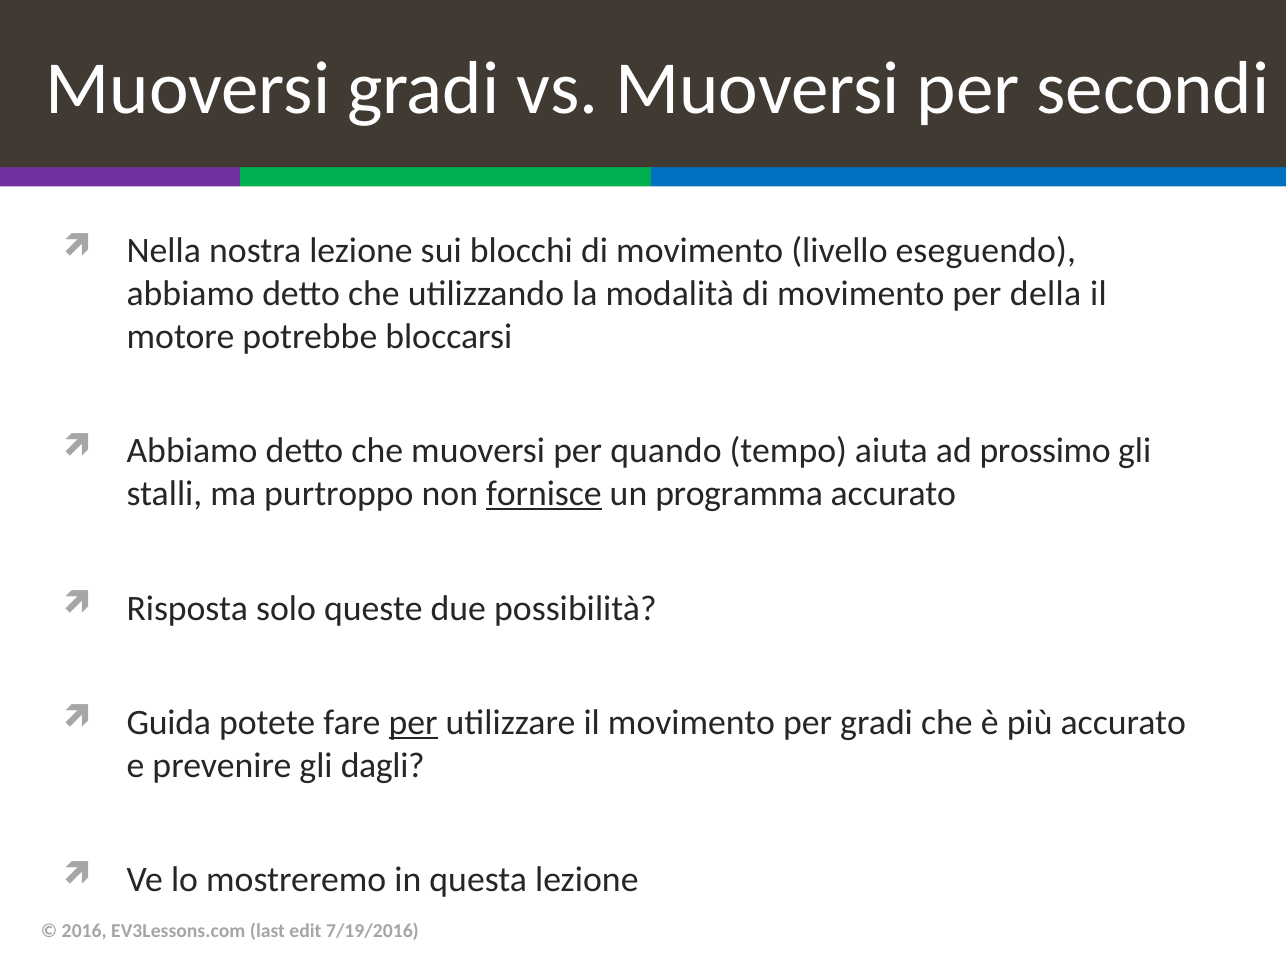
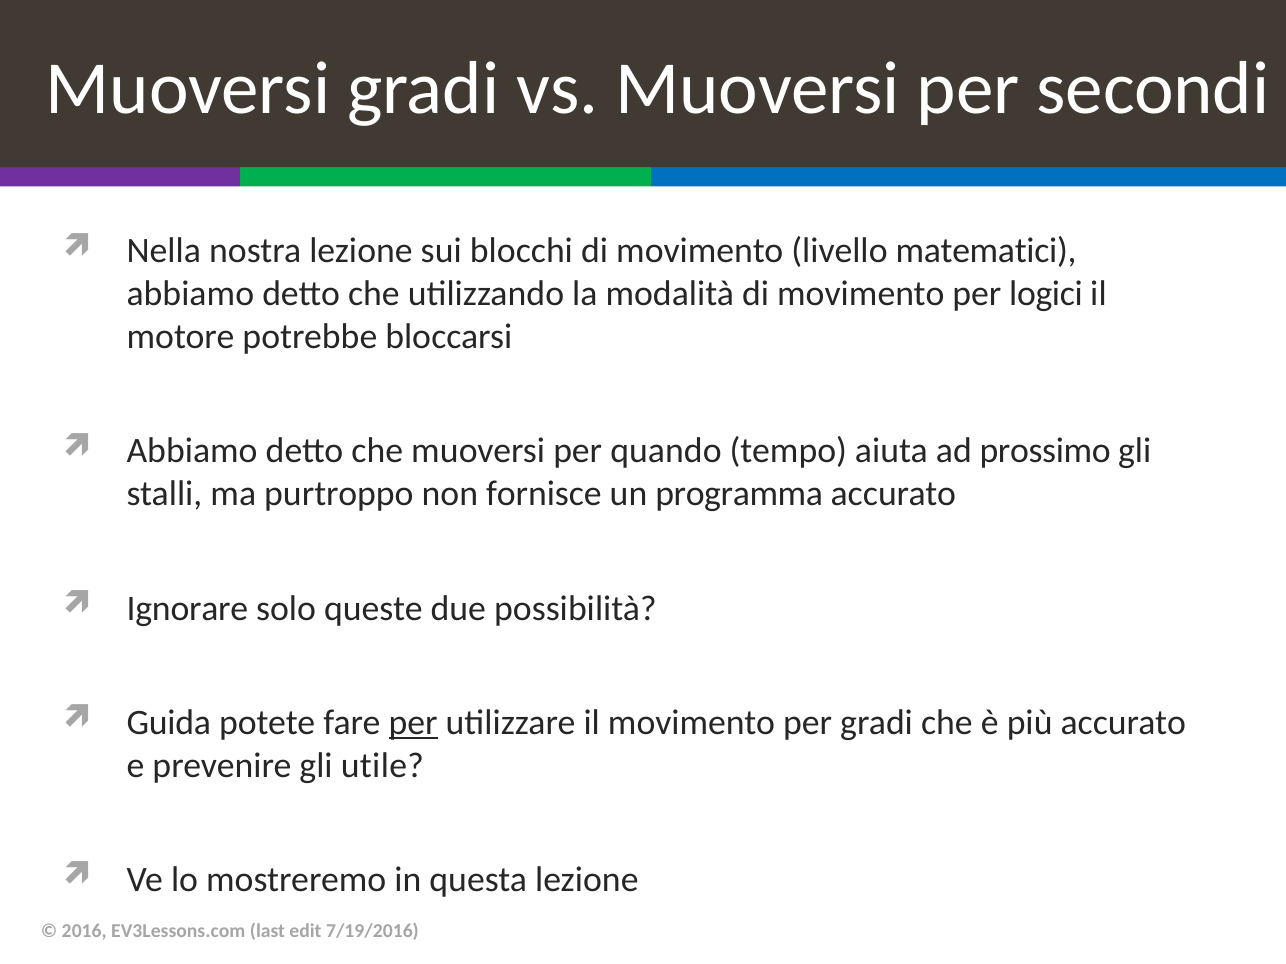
eseguendo: eseguendo -> matematici (986, 251)
della: della -> logici (1046, 294)
fornisce underline: present -> none (544, 494)
Risposta: Risposta -> Ignorare (187, 609)
dagli: dagli -> utile (382, 766)
